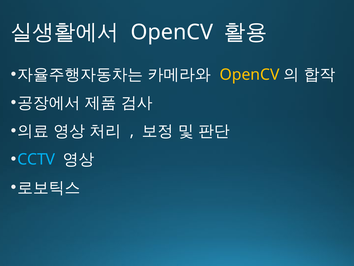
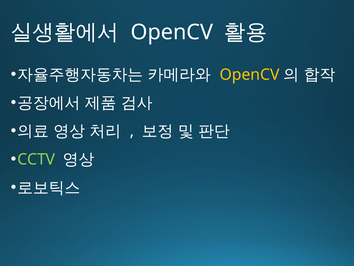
CCTV colour: light blue -> light green (36, 159)
